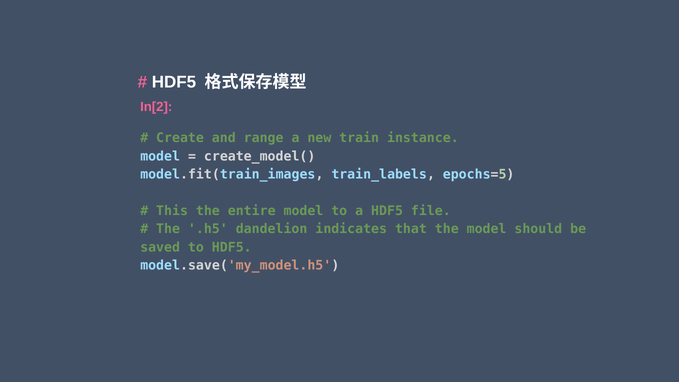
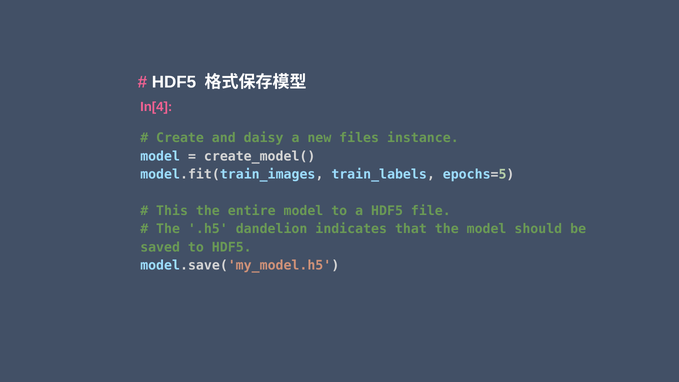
In[2: In[2 -> In[4 (156, 107)
range: range -> daisy (264, 138)
train: train -> files (359, 138)
